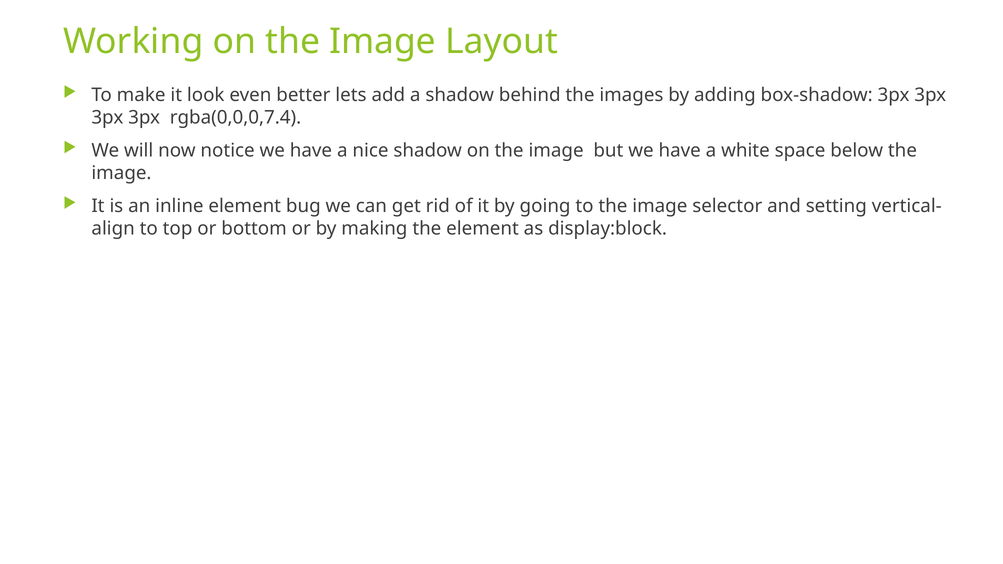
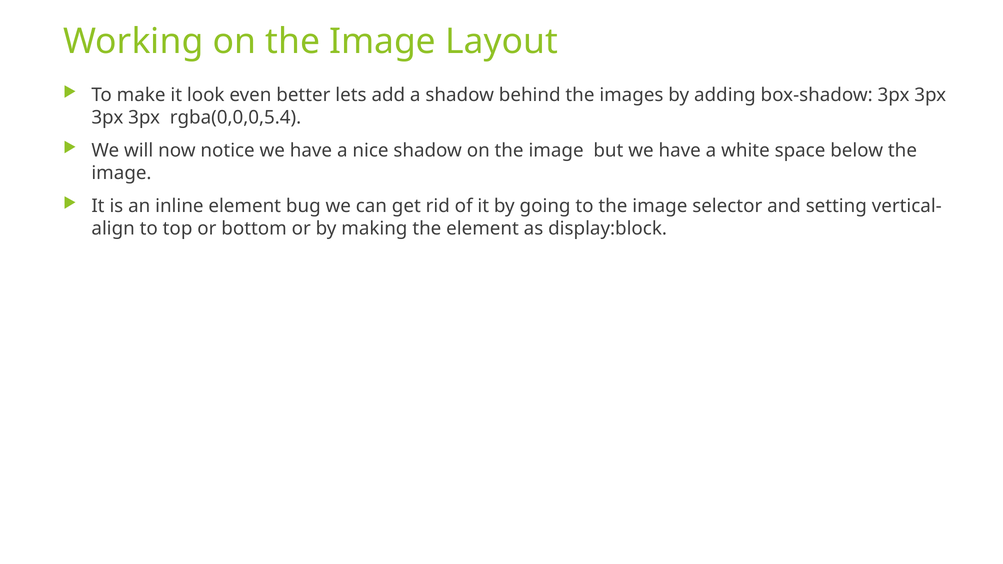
rgba(0,0,0,7.4: rgba(0,0,0,7.4 -> rgba(0,0,0,5.4 (236, 118)
